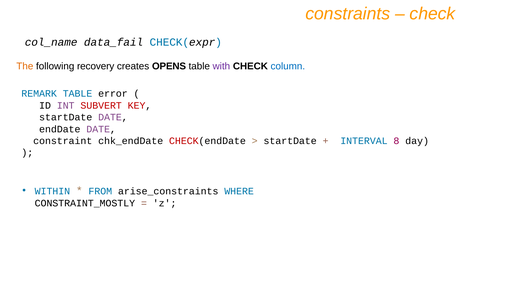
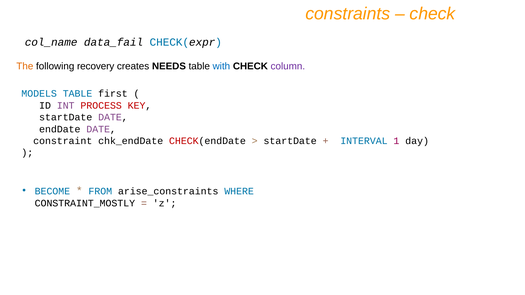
OPENS: OPENS -> NEEDS (169, 66)
with colour: purple -> blue (221, 66)
column colour: blue -> purple (288, 66)
REMARK: REMARK -> MODELS (39, 94)
error: error -> first (113, 94)
SUBVERT: SUBVERT -> PROCESS (101, 106)
8: 8 -> 1 (396, 141)
WITHIN: WITHIN -> BECOME (52, 191)
